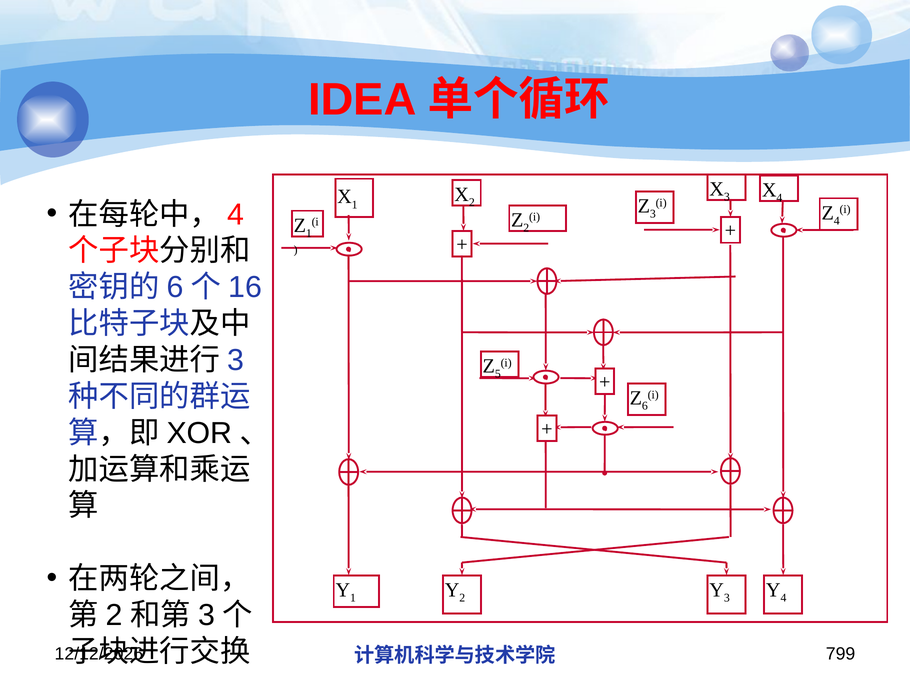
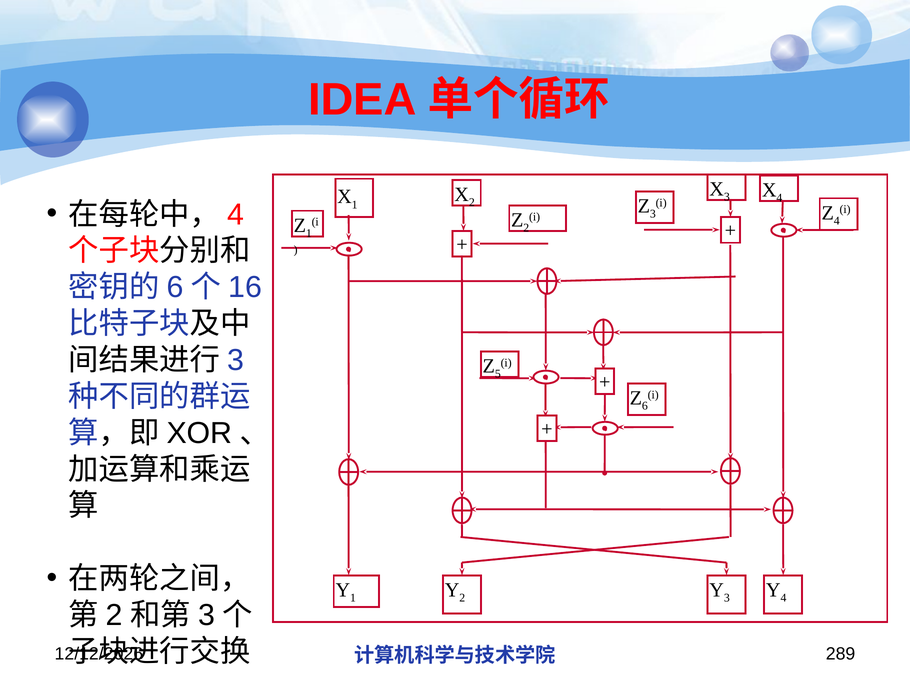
799: 799 -> 289 (841, 653)
